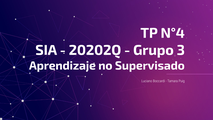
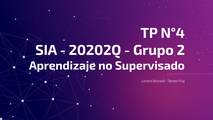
3: 3 -> 2 (181, 50)
